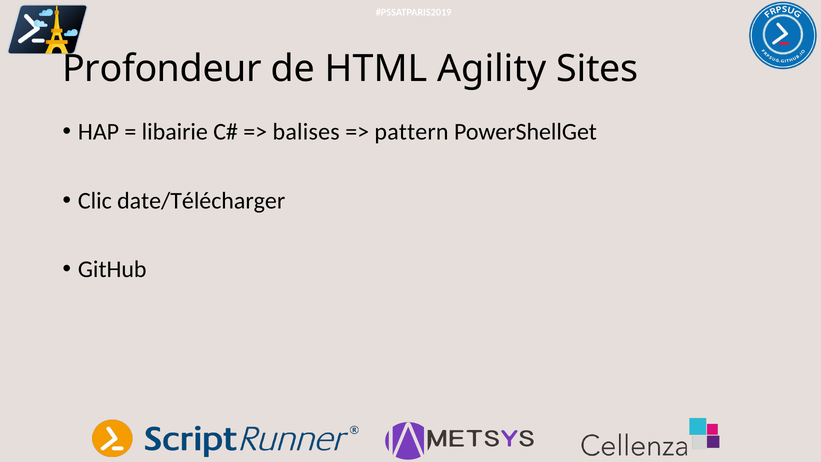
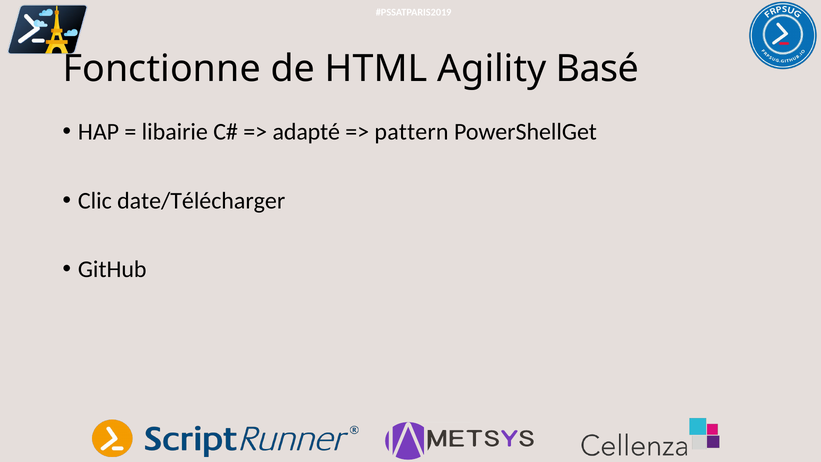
Profondeur: Profondeur -> Fonctionne (162, 69)
Sites: Sites -> Basé (597, 69)
balises: balises -> adapté (306, 132)
